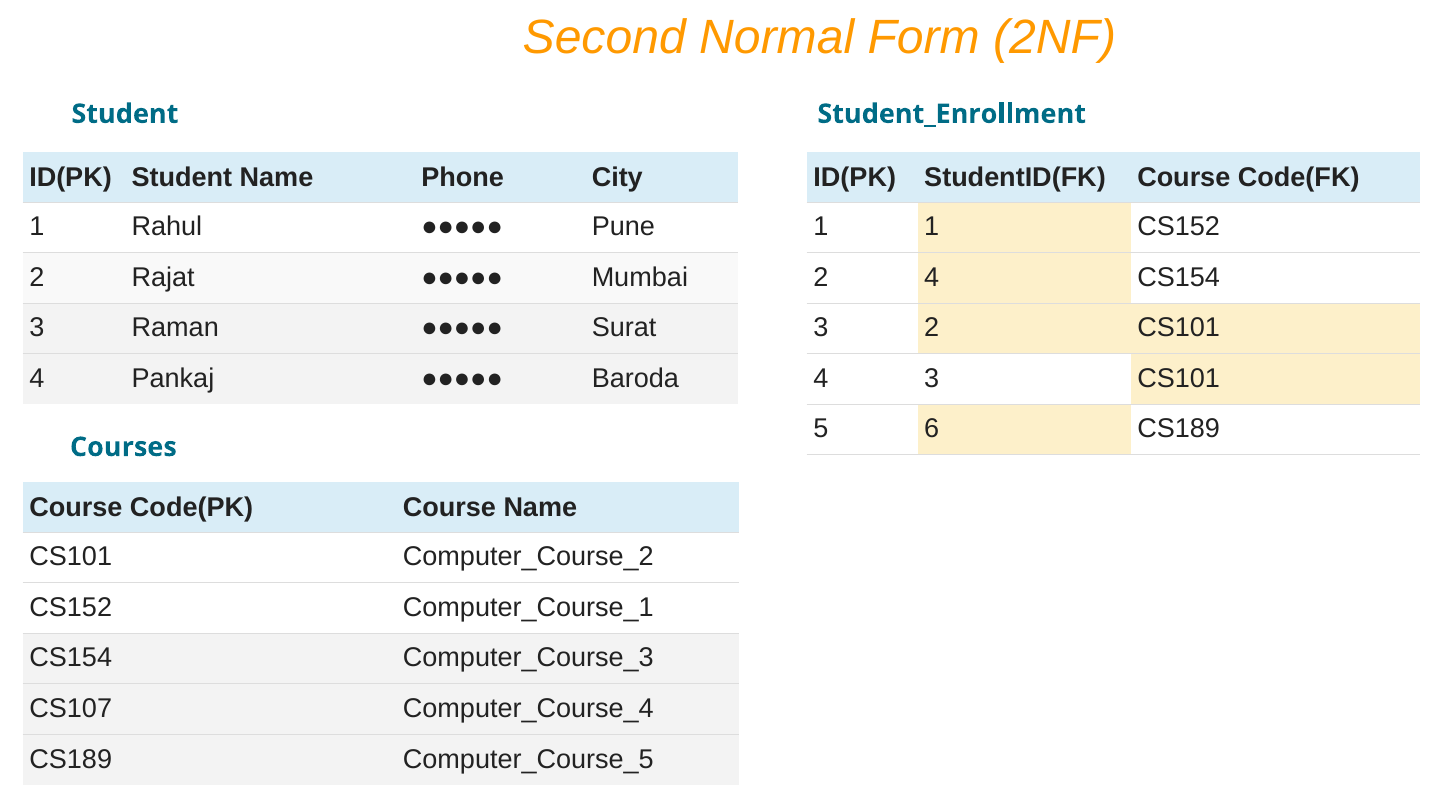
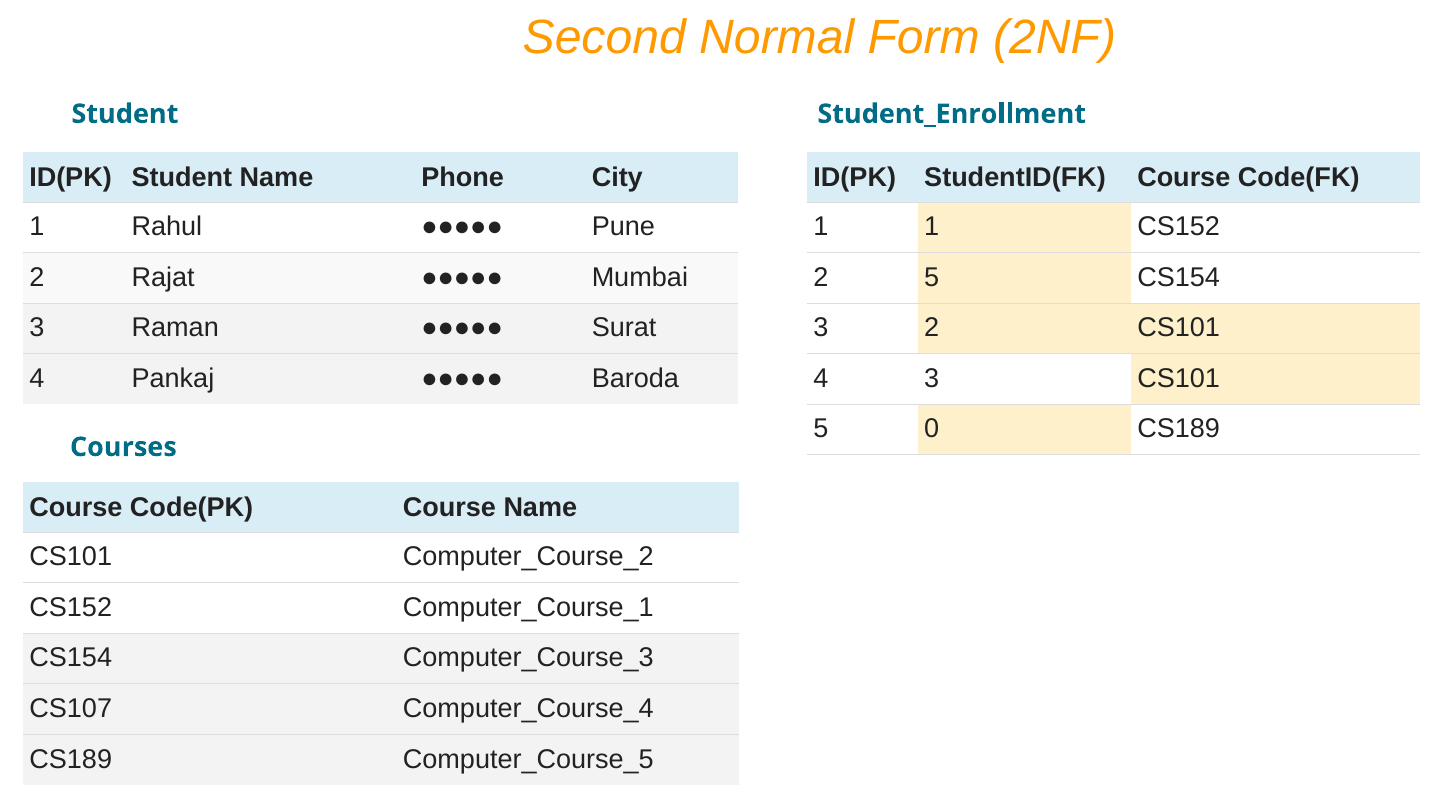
2 4: 4 -> 5 (932, 277)
6: 6 -> 0 (932, 429)
